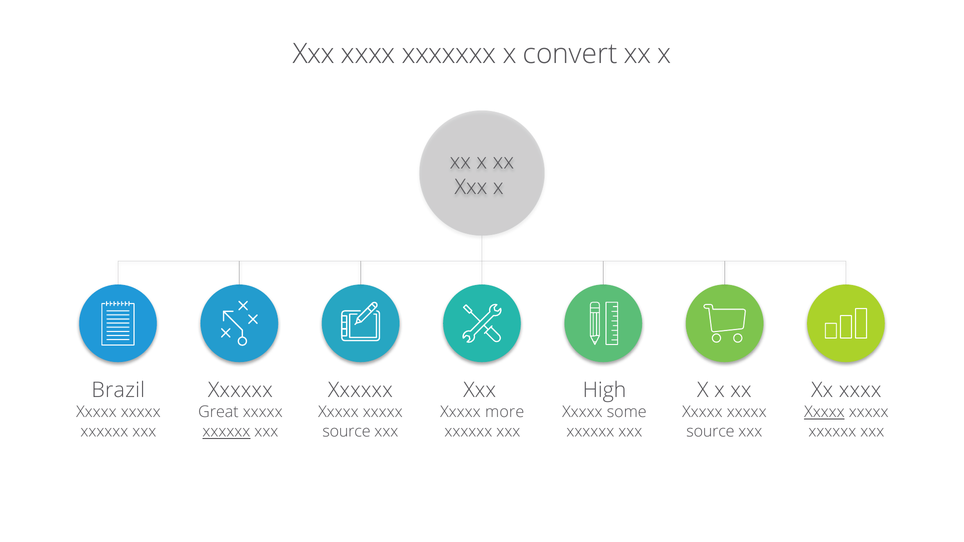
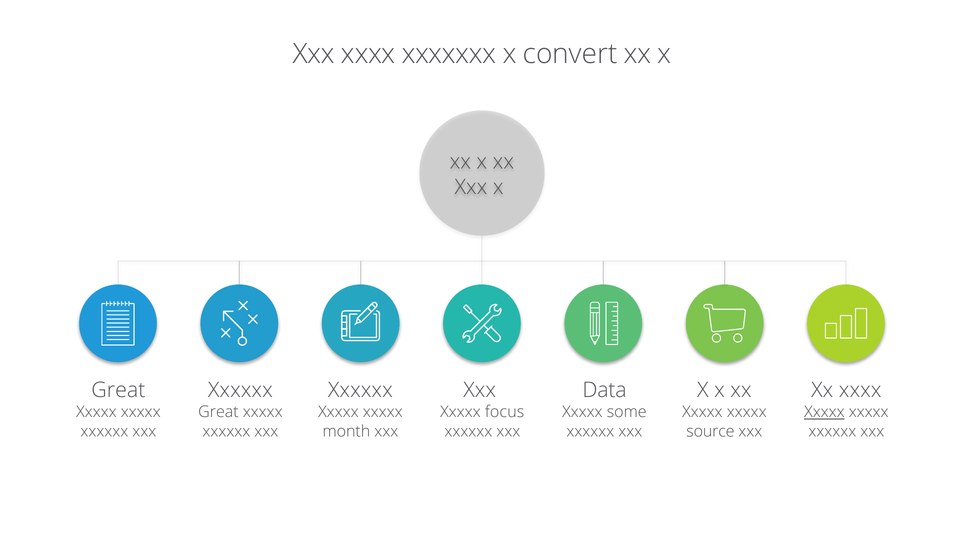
Brazil: Brazil -> Great (118, 390)
High: High -> Data (605, 390)
more: more -> focus (505, 412)
xxxxxx underline: present -> none (226, 432)
source: source -> month (346, 432)
